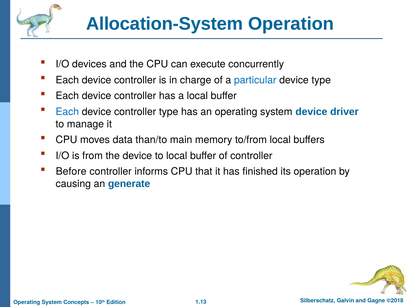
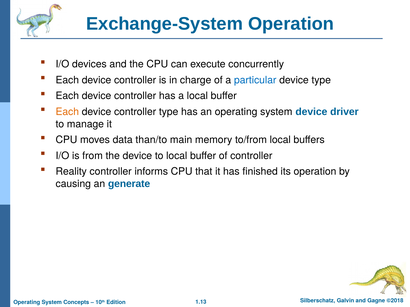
Allocation-System: Allocation-System -> Exchange-System (165, 24)
Each colour: blue -> orange (67, 112)
Before: Before -> Reality (71, 172)
